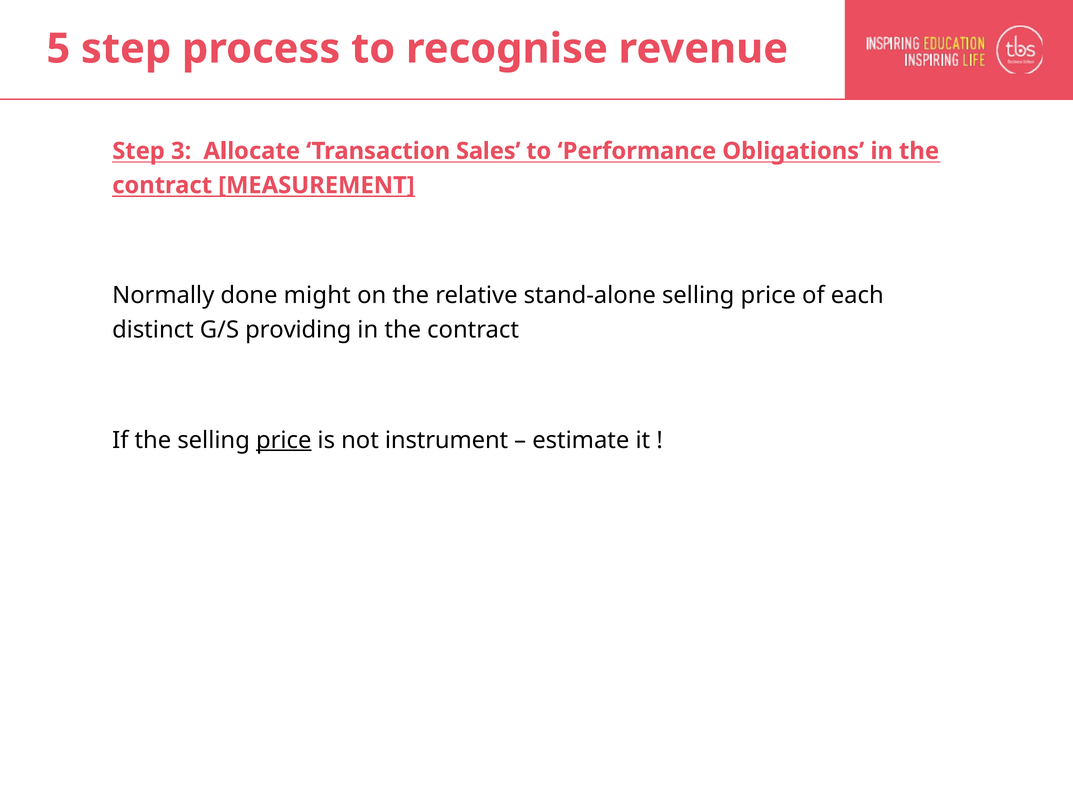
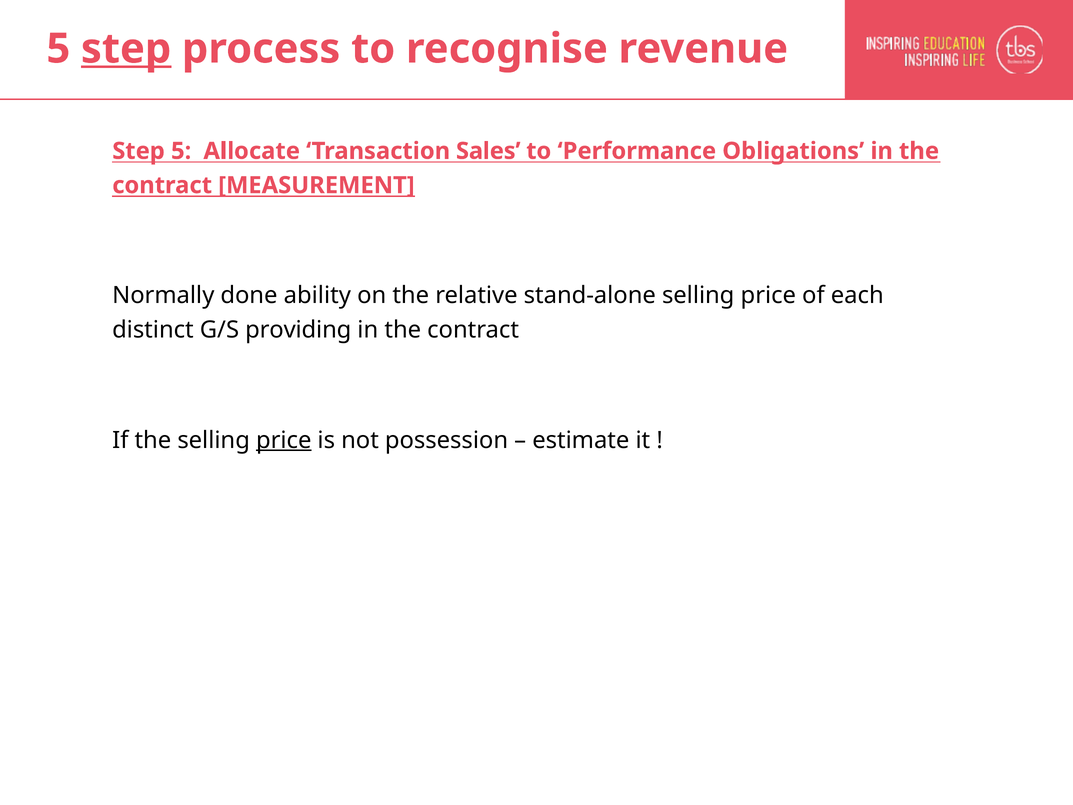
step underline: none -> present (126, 49)
Step 3: 3 -> 5 (181, 151)
might: might -> ability (317, 295)
instrument: instrument -> possession (447, 440)
